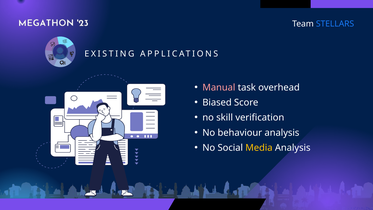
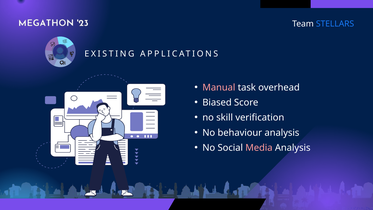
Media colour: yellow -> pink (259, 148)
